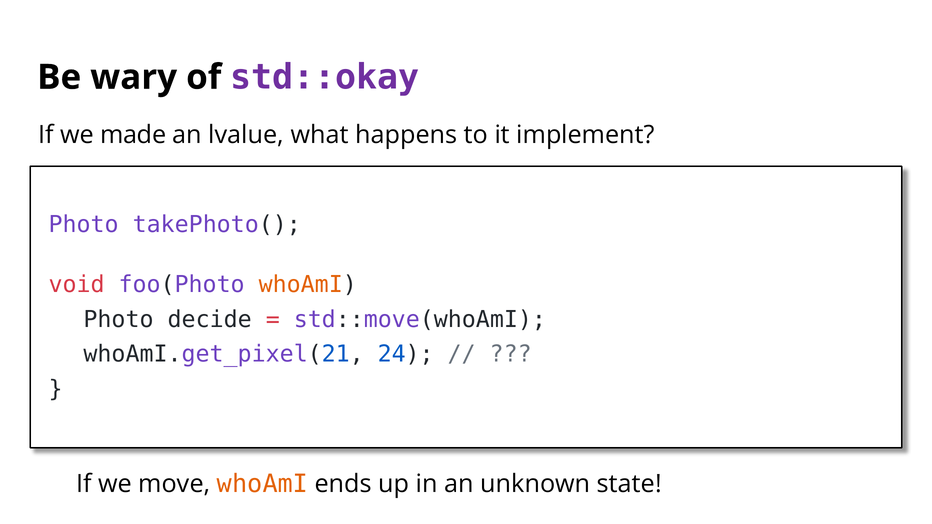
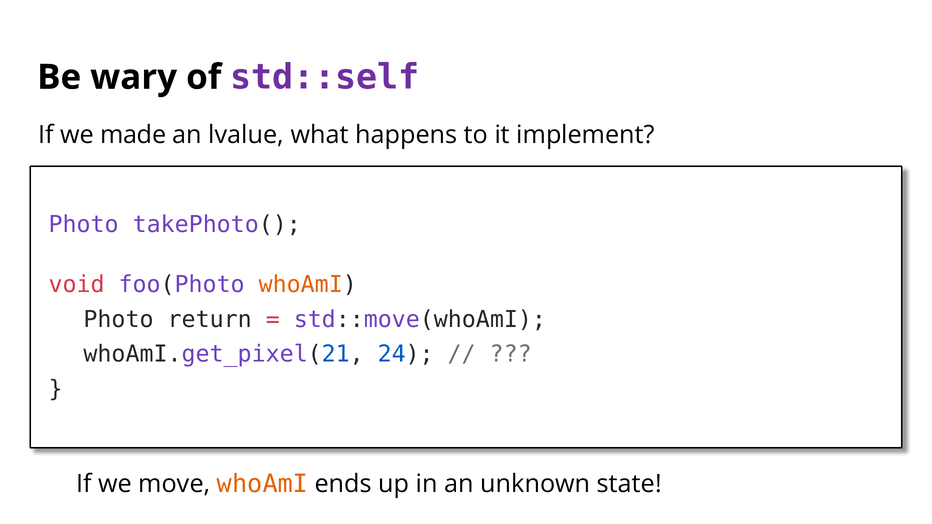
std::okay: std::okay -> std::self (325, 77)
decide: decide -> return (210, 320)
